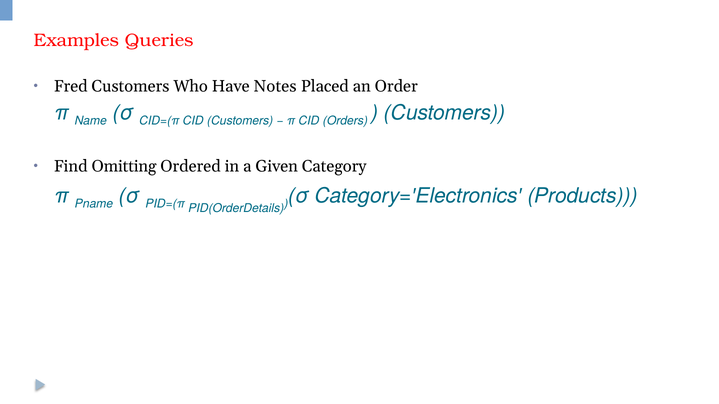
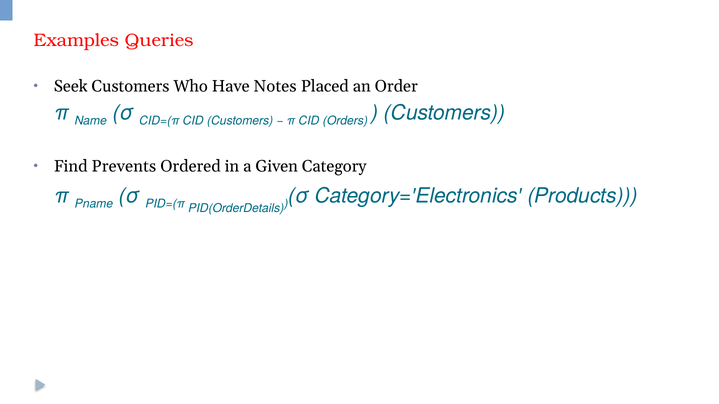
Fred: Fred -> Seek (71, 86)
Omitting: Omitting -> Prevents (124, 166)
